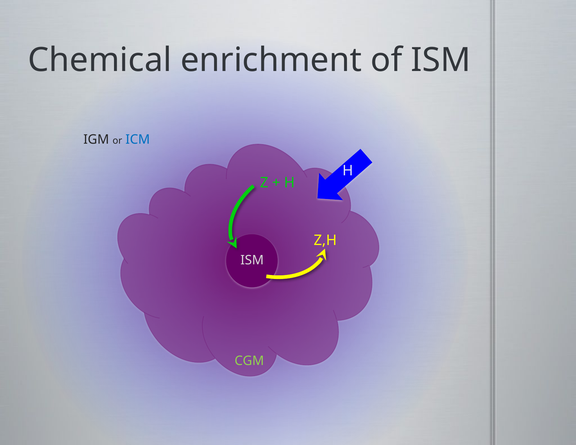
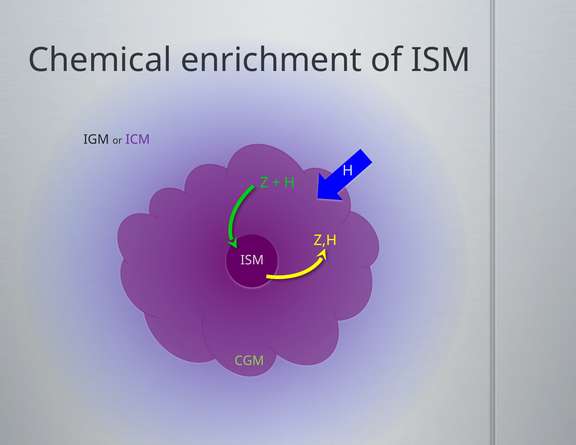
ICM colour: blue -> purple (138, 140)
